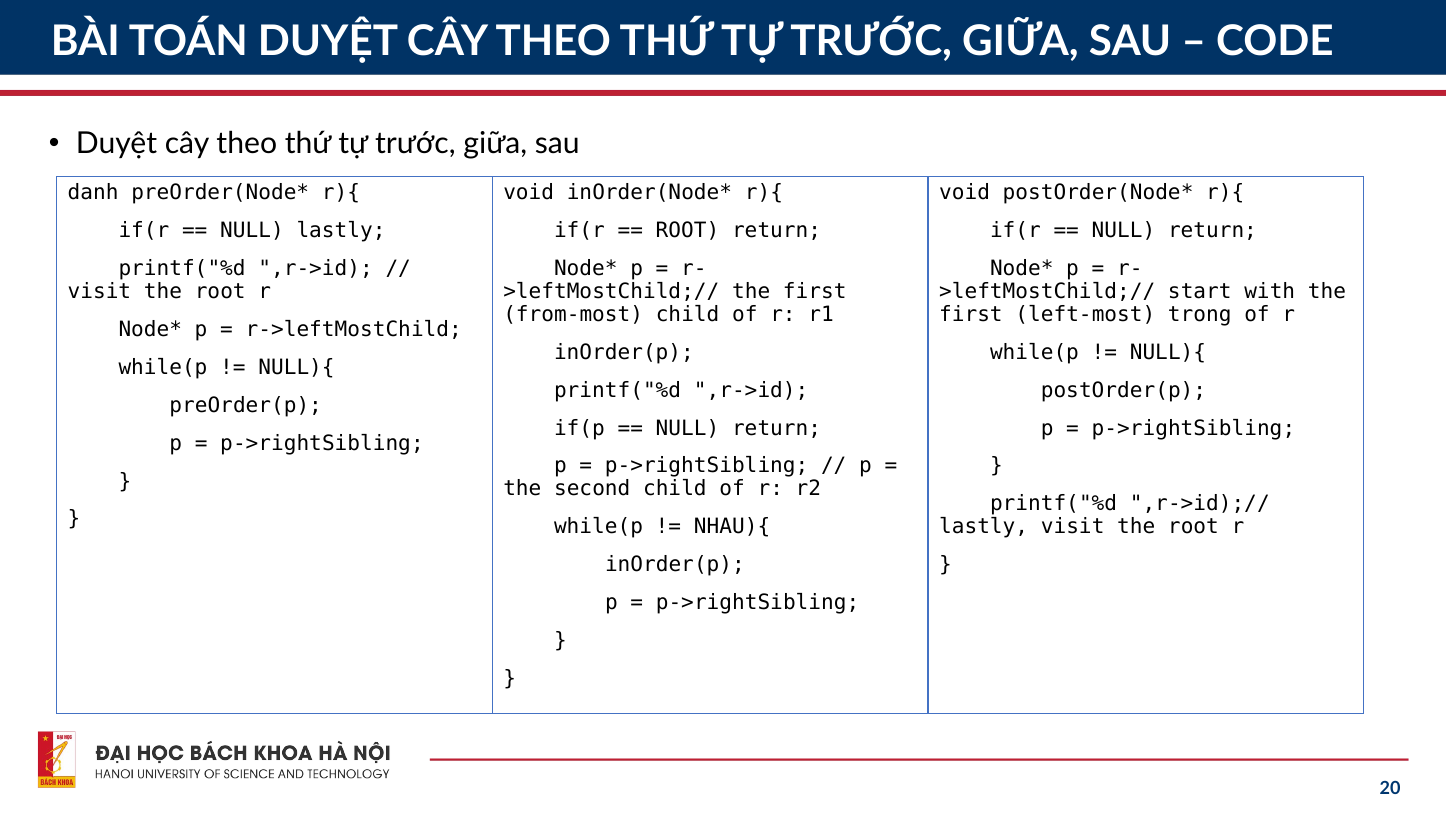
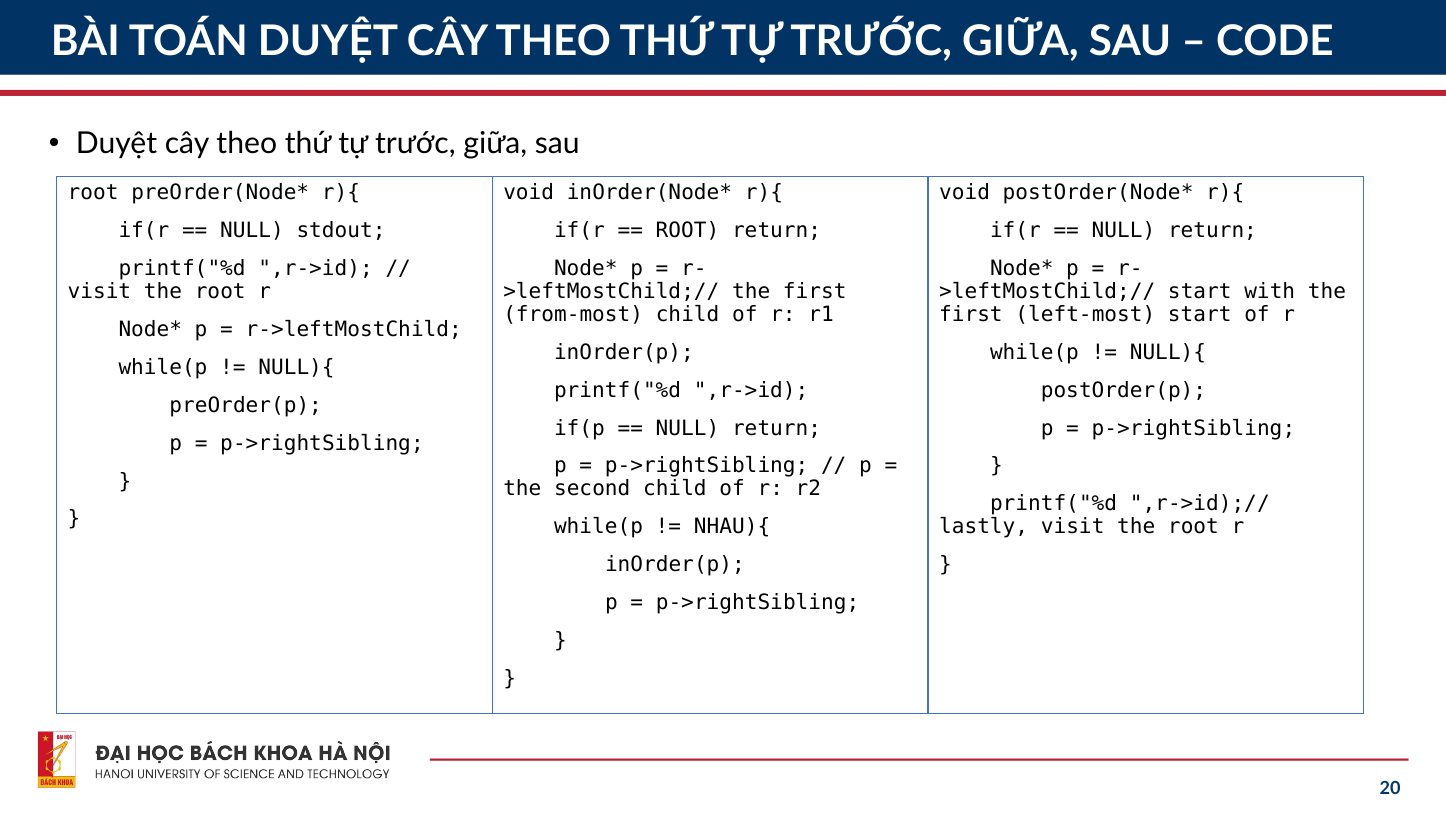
danh: danh -> root (93, 193)
NULL lastly: lastly -> stdout (341, 231)
left-most trong: trong -> start (1200, 314)
